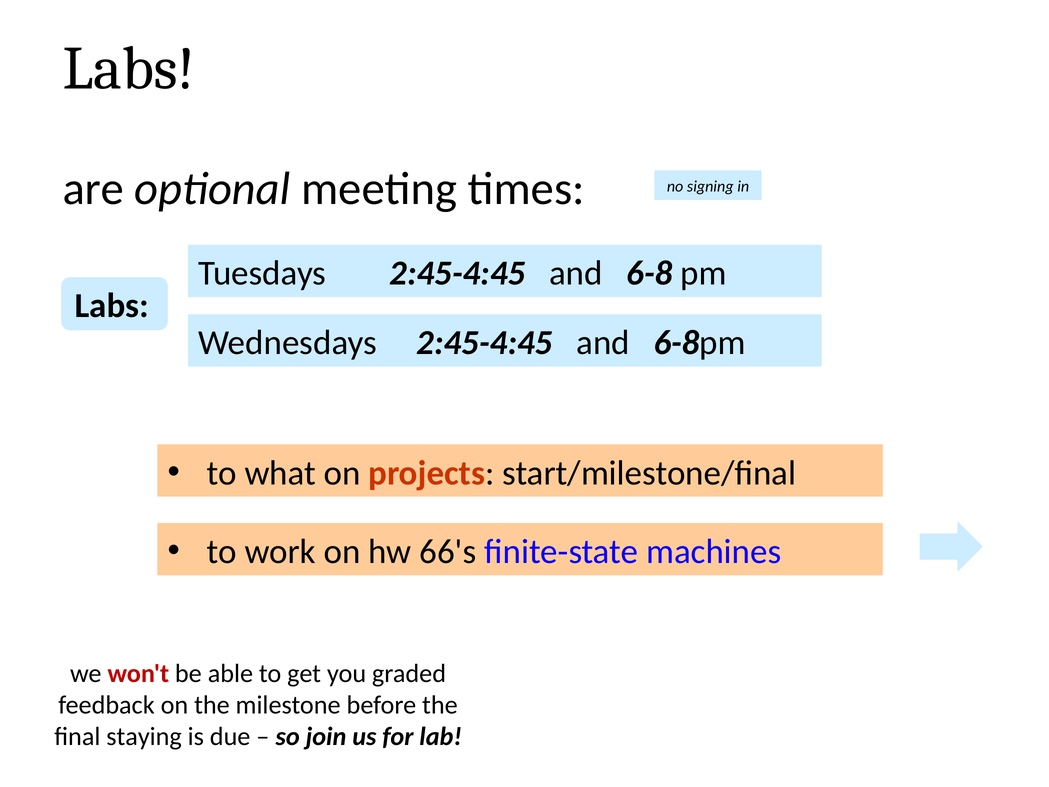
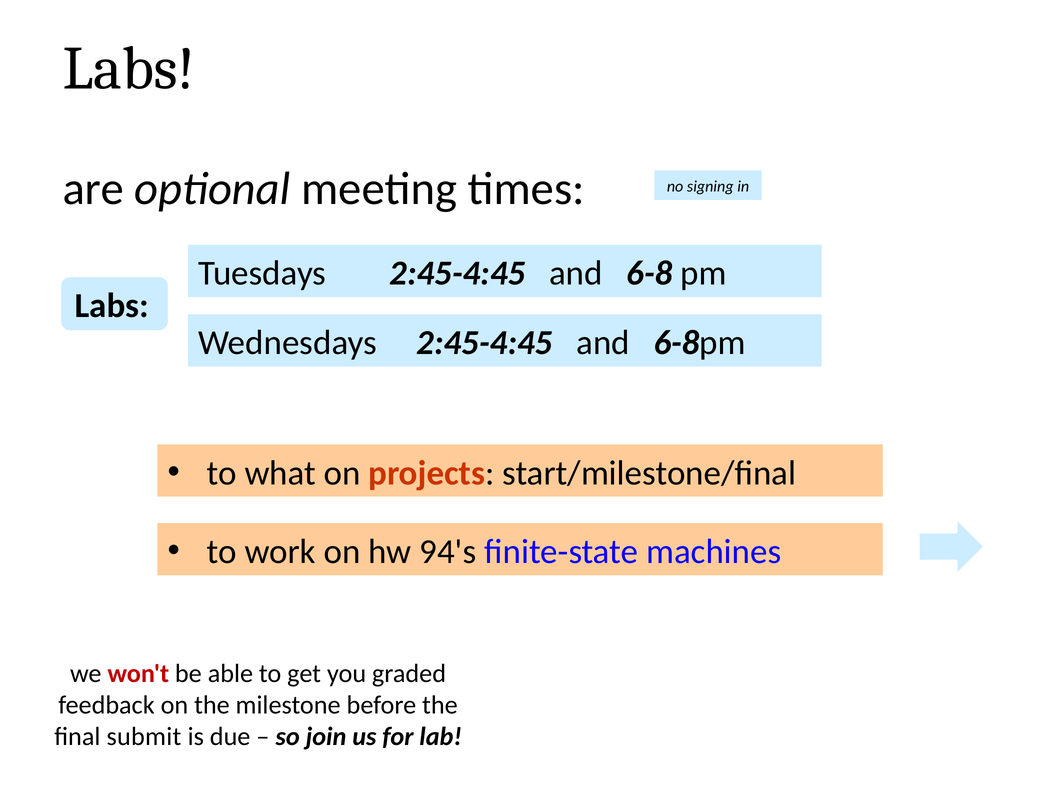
66's: 66's -> 94's (448, 551)
staying: staying -> submit (144, 736)
